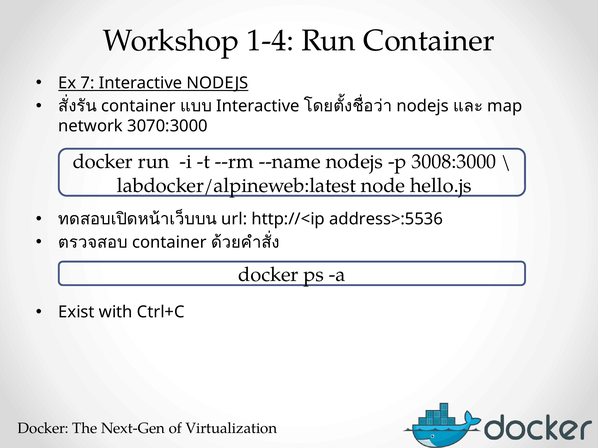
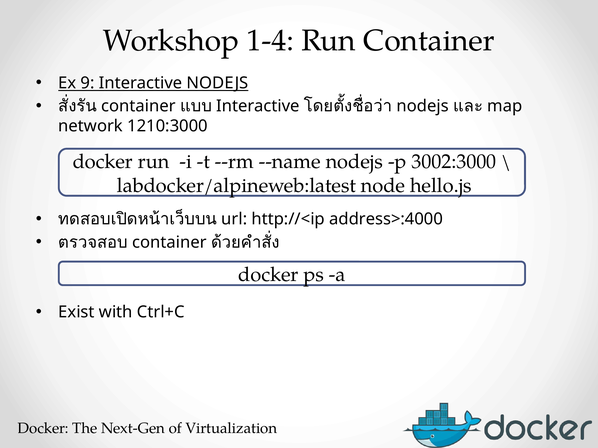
7: 7 -> 9 (88, 83)
3070:3000: 3070:3000 -> 1210:3000 (167, 126)
3008:3000: 3008:3000 -> 3002:3000 (454, 162)
address>:5536: address>:5536 -> address>:4000 (386, 219)
